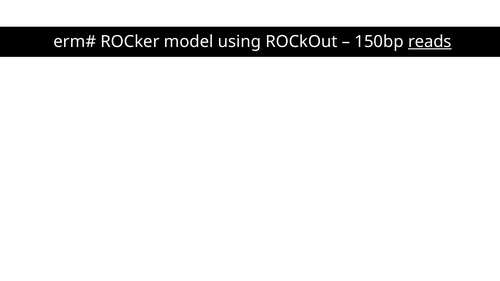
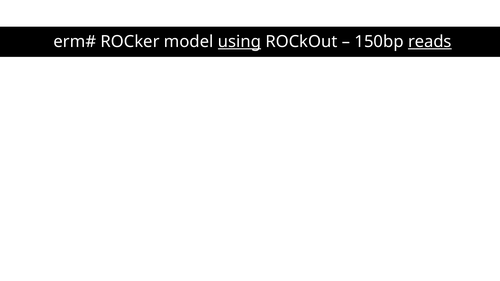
using underline: none -> present (239, 42)
